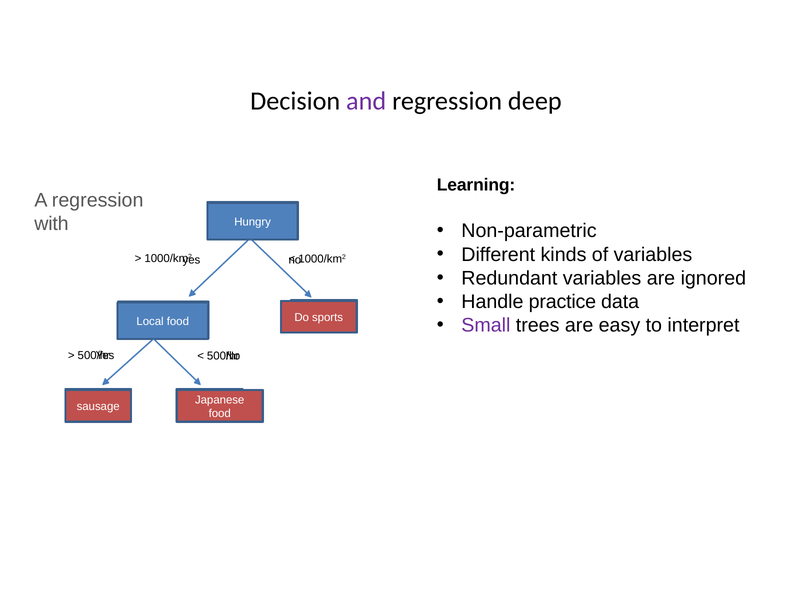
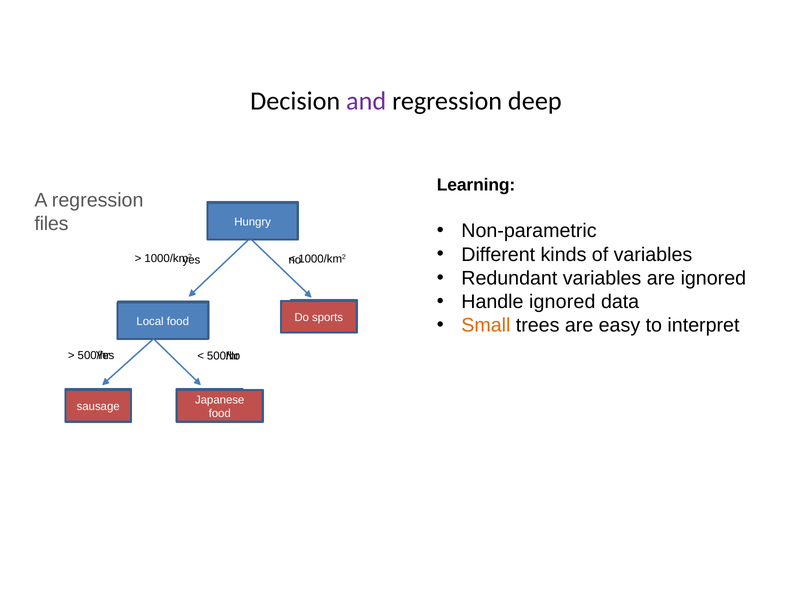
with: with -> files (51, 224)
Handle practice: practice -> ignored (562, 301)
Small colour: purple -> orange (486, 325)
